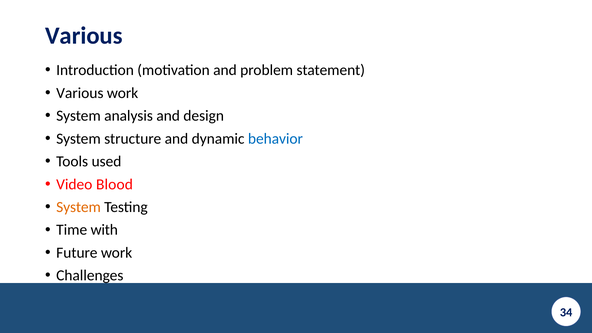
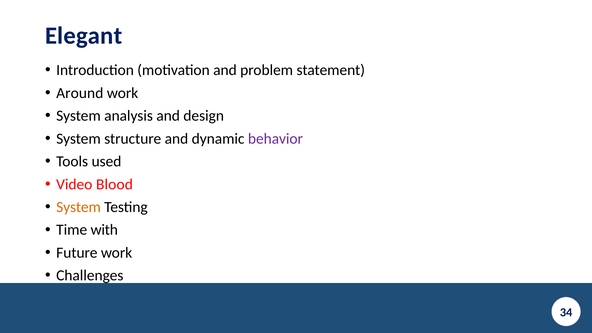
Various: Various -> Elegant (84, 36)
Various: Various -> Around (80, 93)
behavior colour: blue -> purple (275, 139)
